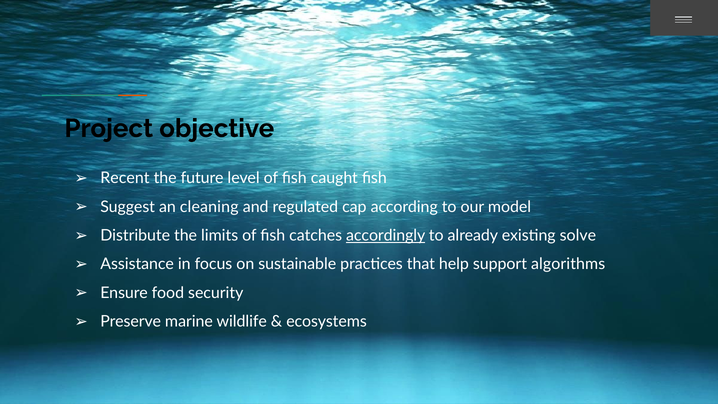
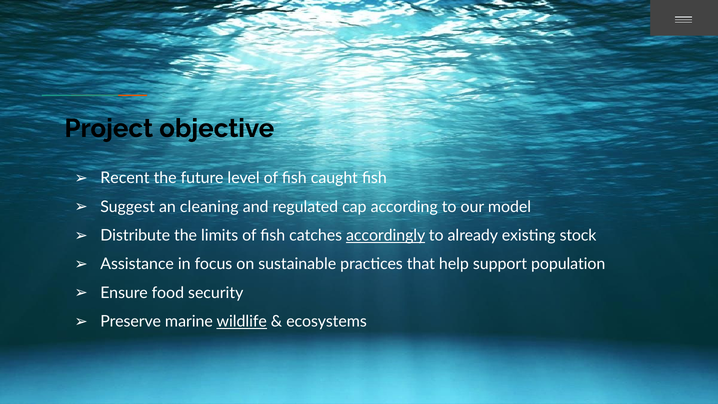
solve: solve -> stock (578, 235)
algorithms: algorithms -> population (568, 264)
wildlife underline: none -> present (242, 322)
